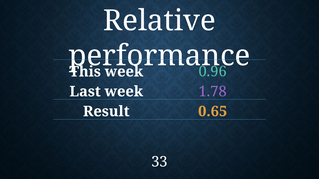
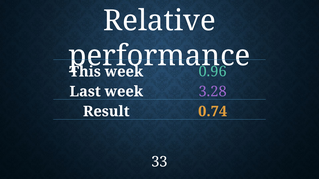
1.78: 1.78 -> 3.28 (213, 92)
0.65: 0.65 -> 0.74 (213, 112)
